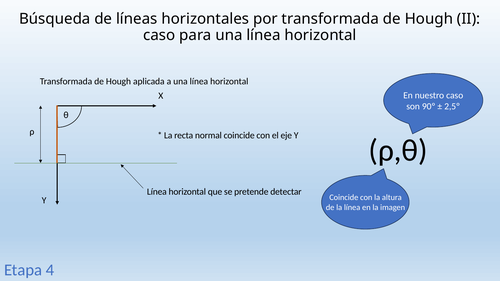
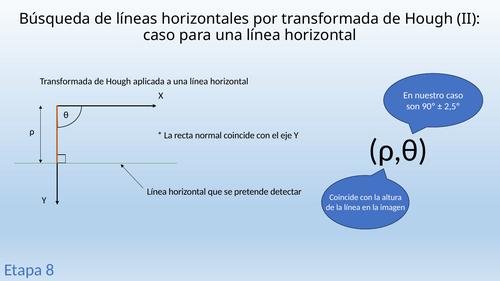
4: 4 -> 8 (50, 270)
